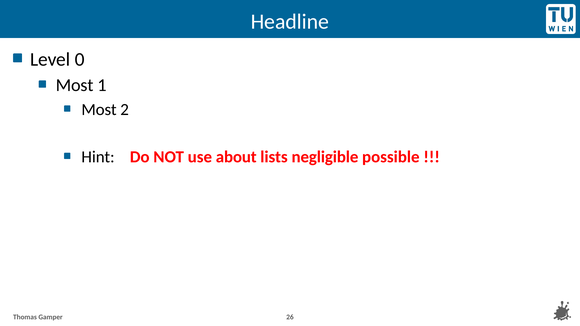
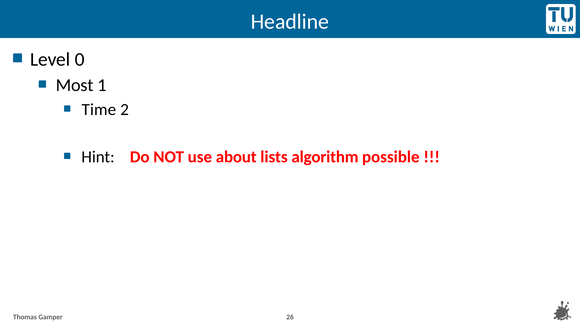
Most: Most -> Time (99, 110)
negligible: negligible -> algorithm (325, 157)
